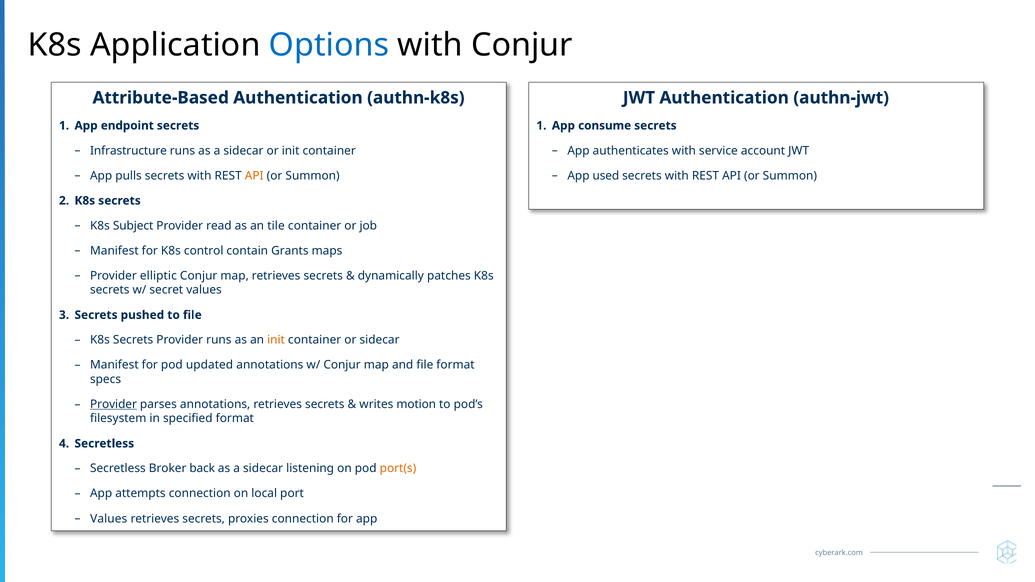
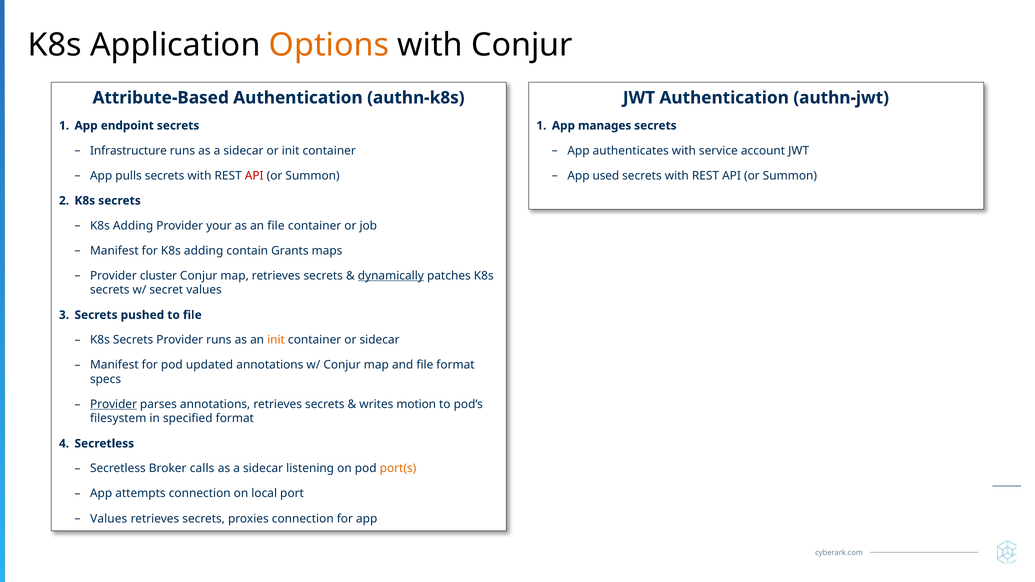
Options colour: blue -> orange (329, 45)
consume: consume -> manages (605, 126)
API colour: orange -> red (254, 176)
Subject: Subject -> Adding (133, 226)
read: read -> your (219, 226)
an tile: tile -> file (276, 226)
for K8s control: control -> adding (204, 251)
elliptic: elliptic -> cluster (158, 276)
dynamically underline: none -> present (391, 276)
back: back -> calls (202, 469)
